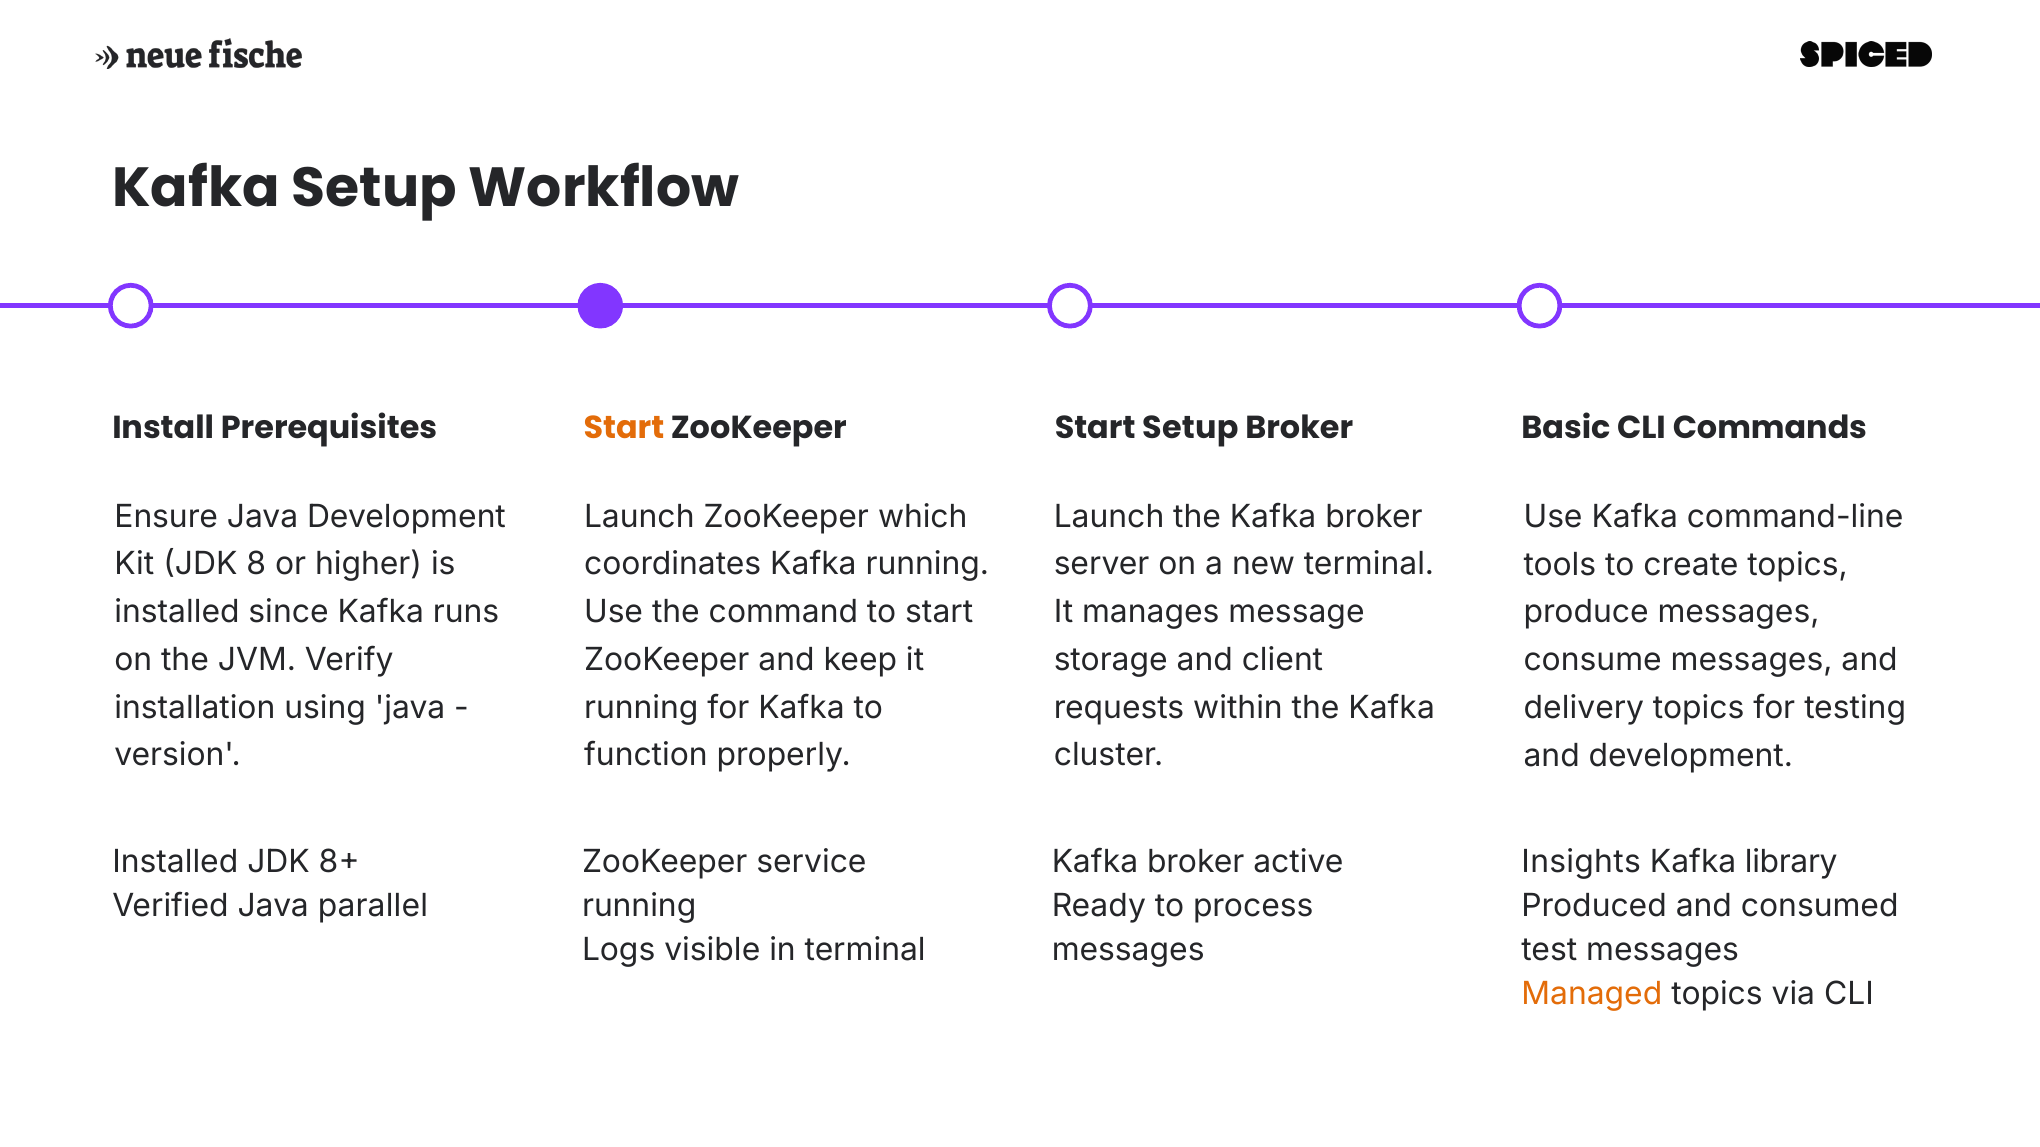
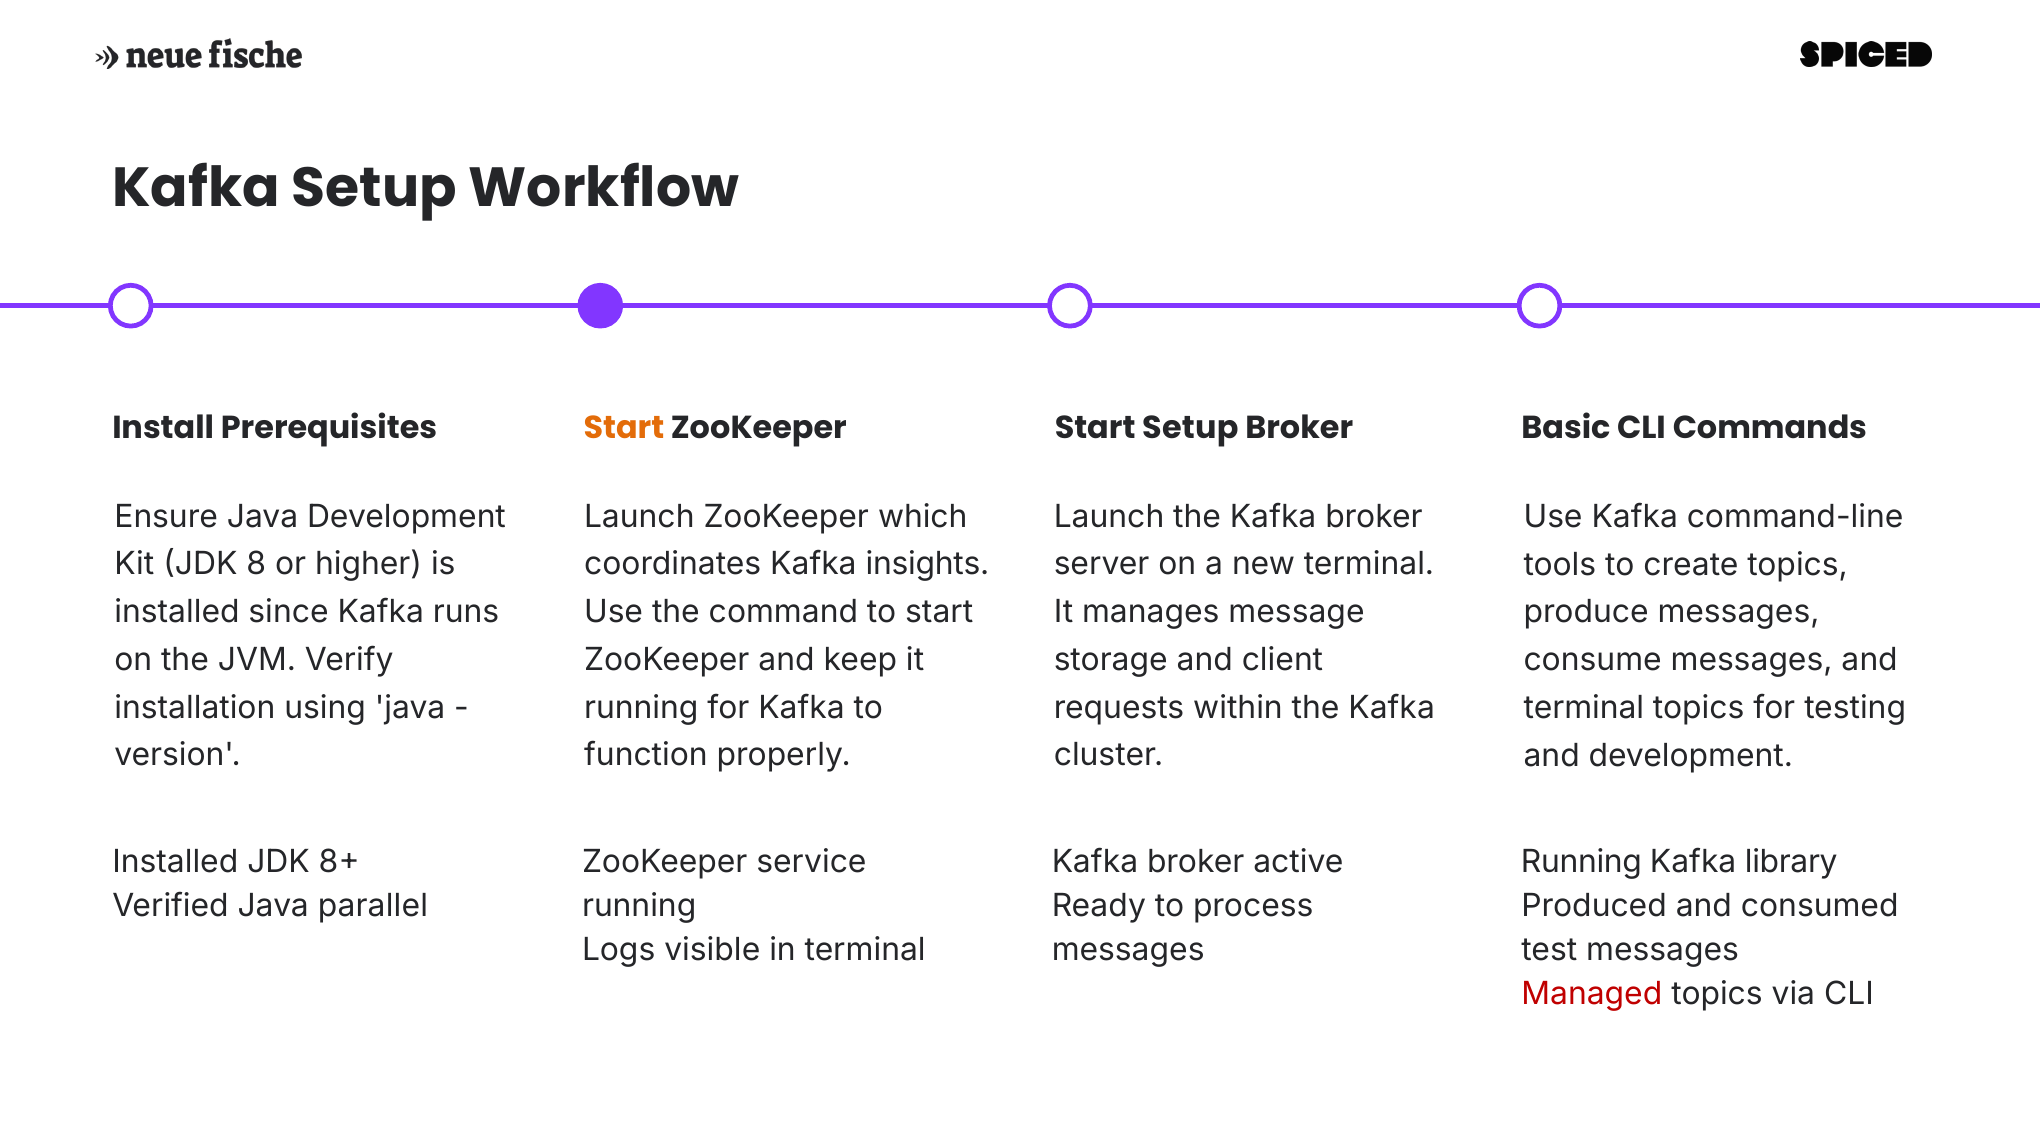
Kafka running: running -> insights (927, 565)
delivery: delivery -> terminal (1584, 708)
Insights: Insights -> Running (1581, 862)
Managed colour: orange -> red (1592, 994)
